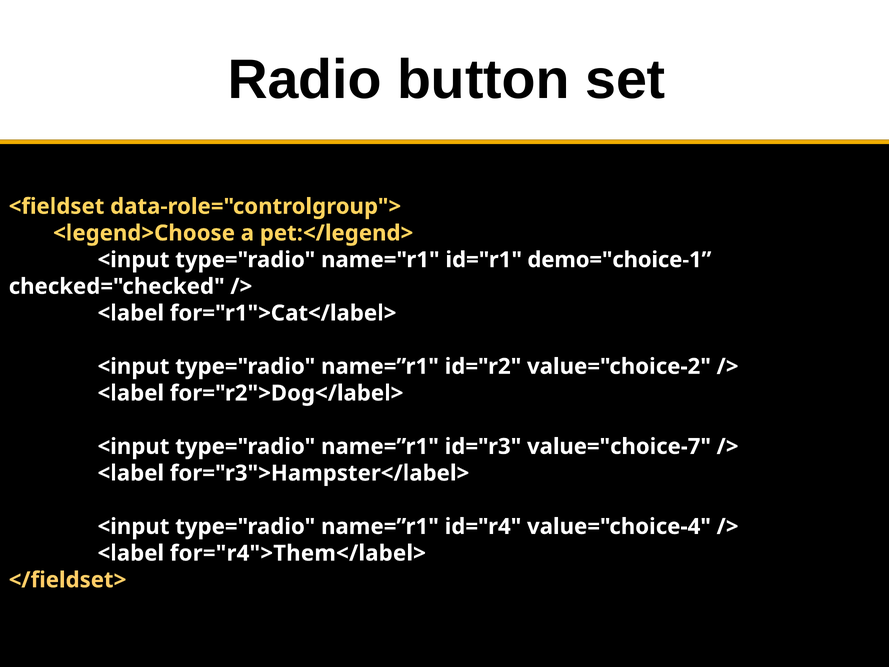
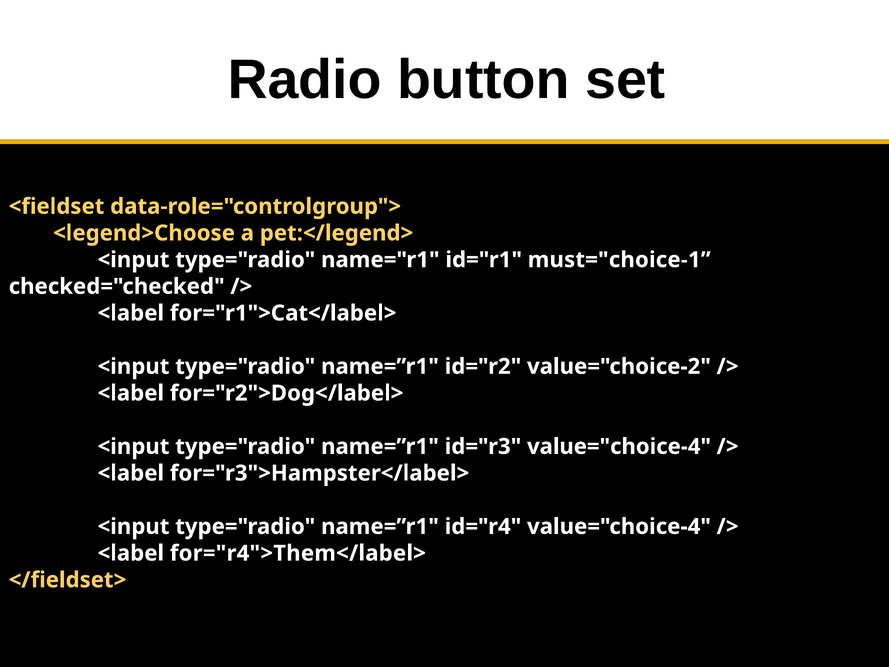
demo="choice-1: demo="choice-1 -> must="choice-1 (619, 260)
id="r3 value="choice-7: value="choice-7 -> value="choice-4 (619, 446)
